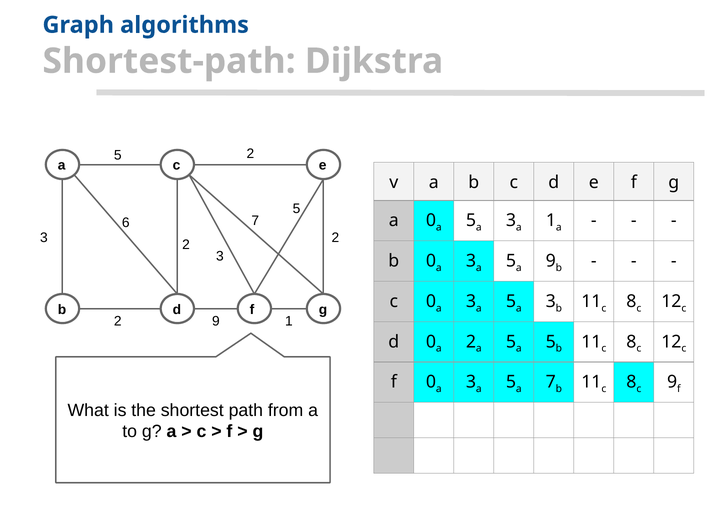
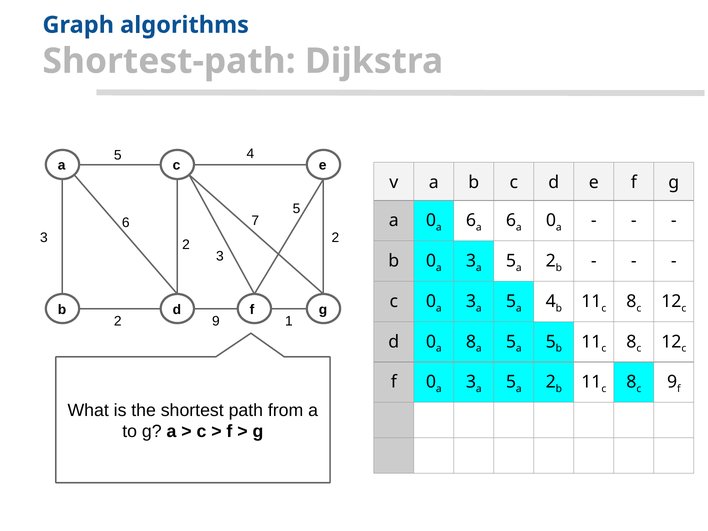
5 2: 2 -> 4 (250, 154)
5: 5 -> 6 (471, 221)
3: 3 -> 6 (511, 221)
1: 1 -> 0 (551, 221)
9: 9 -> 2 (551, 261)
3: 3 -> 4 (551, 301)
a 2: 2 -> 8 (471, 342)
7: 7 -> 2 (551, 382)
